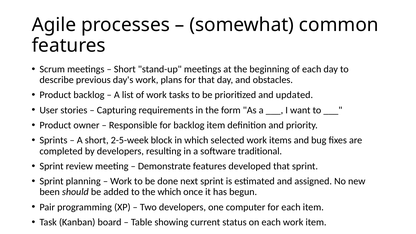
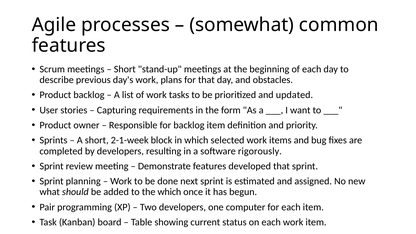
2-5-week: 2-5-week -> 2-1-week (130, 140)
traditional: traditional -> rigorously (260, 151)
been: been -> what (50, 192)
